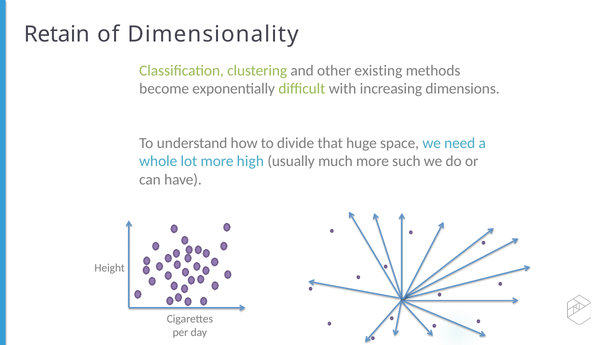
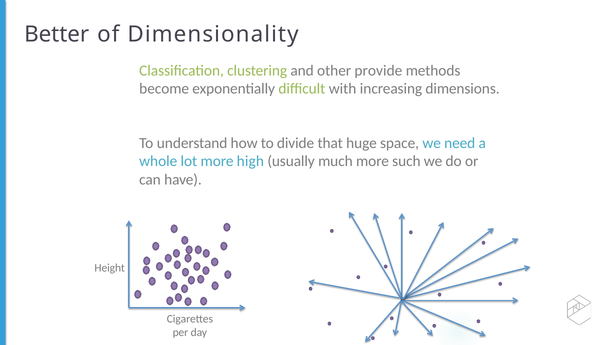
Retain: Retain -> Better (57, 34)
existing: existing -> provide (378, 71)
